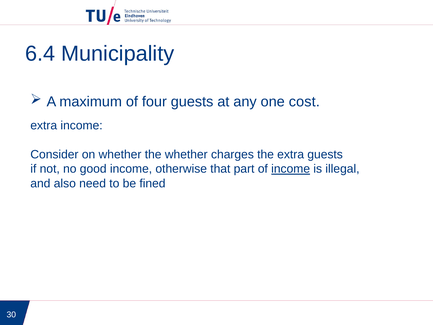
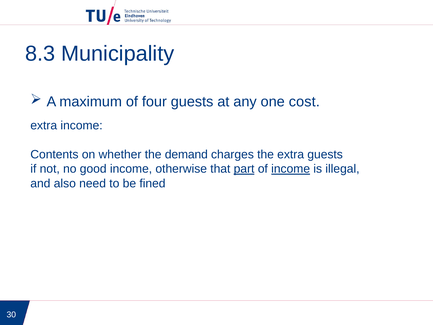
6.4: 6.4 -> 8.3 (40, 54)
Consider: Consider -> Contents (54, 154)
the whether: whether -> demand (186, 154)
part underline: none -> present (244, 169)
